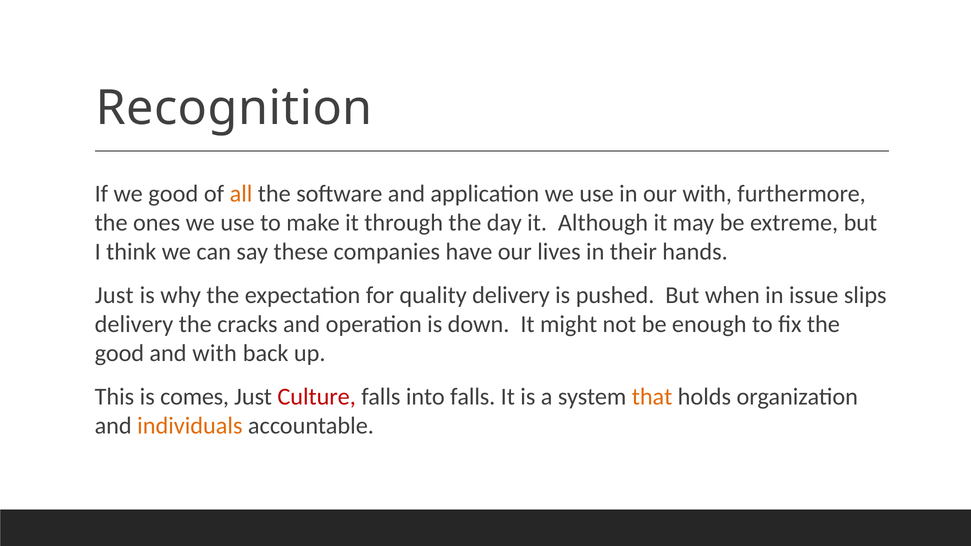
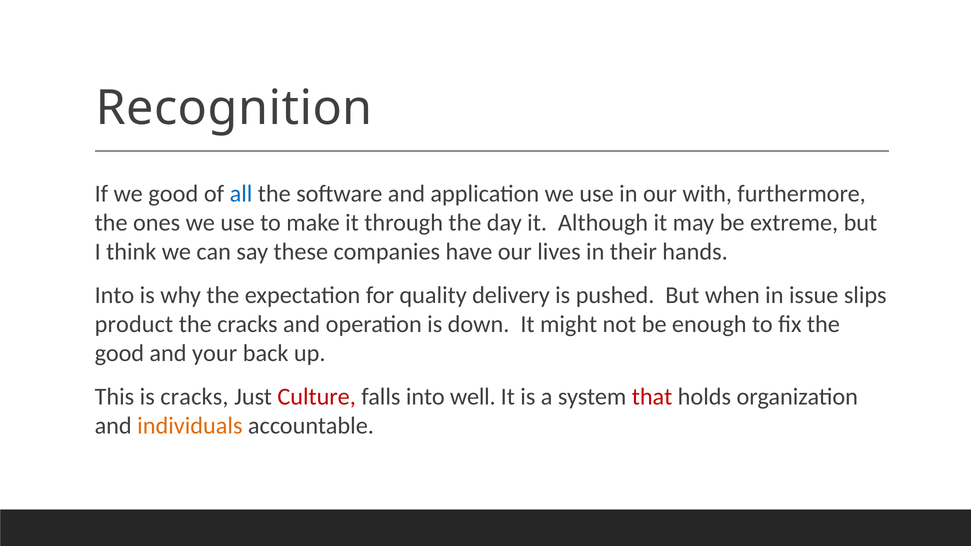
all colour: orange -> blue (241, 194)
Just: Just -> Into (114, 295)
delivery: delivery -> product (134, 324)
and with: with -> your (215, 354)
is comes: comes -> cracks (194, 397)
into falls: falls -> well (473, 397)
that colour: orange -> red (652, 397)
